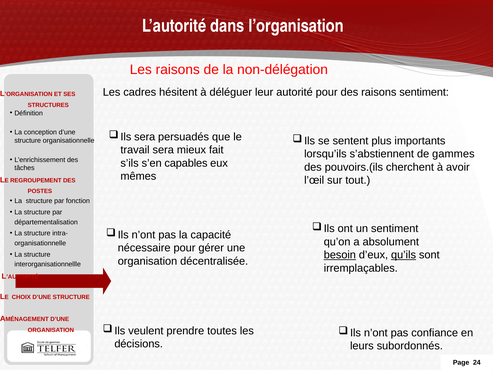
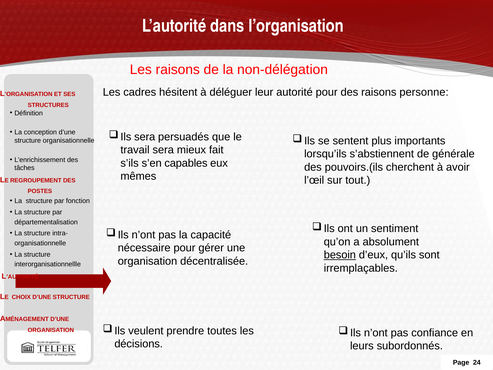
raisons sentiment: sentiment -> personne (424, 92)
gammes: gammes -> générale (453, 154)
qu’ils underline: present -> none (404, 255)
